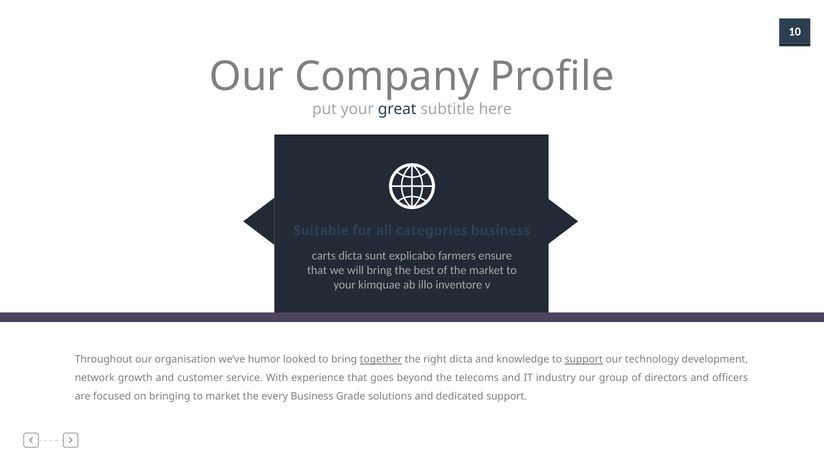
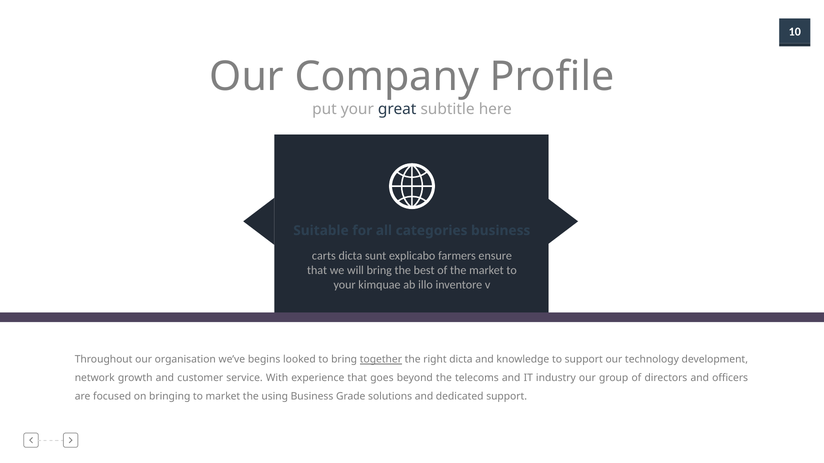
humor: humor -> begins (264, 360)
support underline: present -> none (584, 360)
every: every -> using (275, 397)
